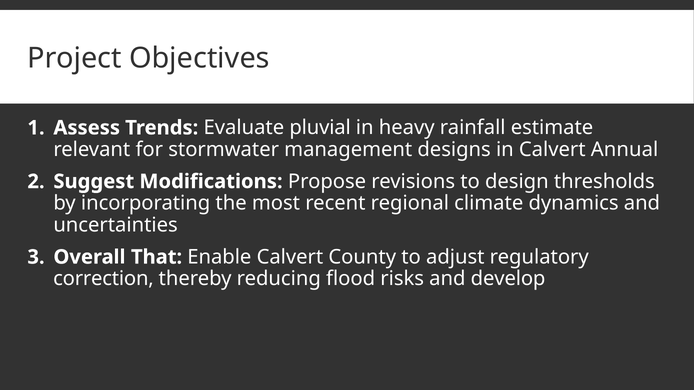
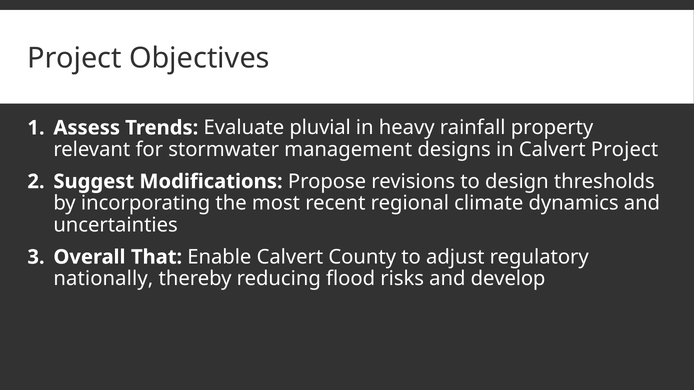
estimate: estimate -> property (552, 128)
Calvert Annual: Annual -> Project (625, 150)
correction: correction -> nationally (103, 279)
